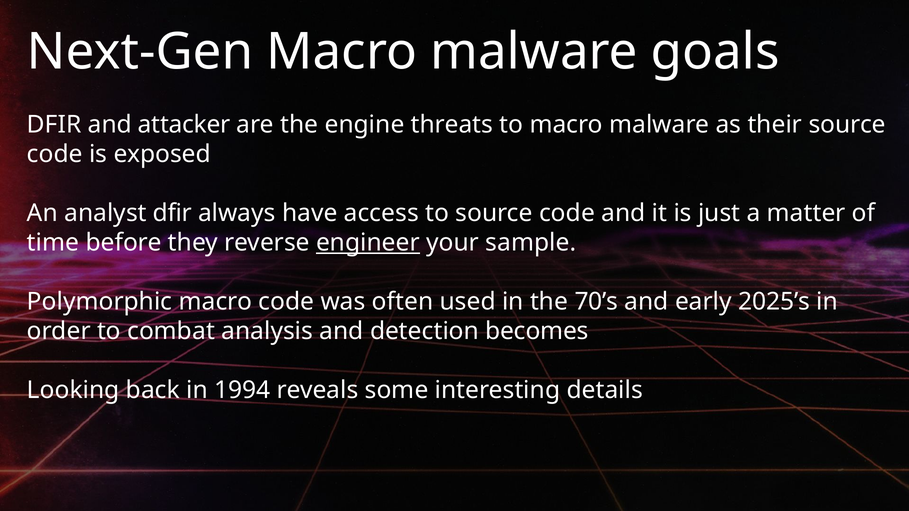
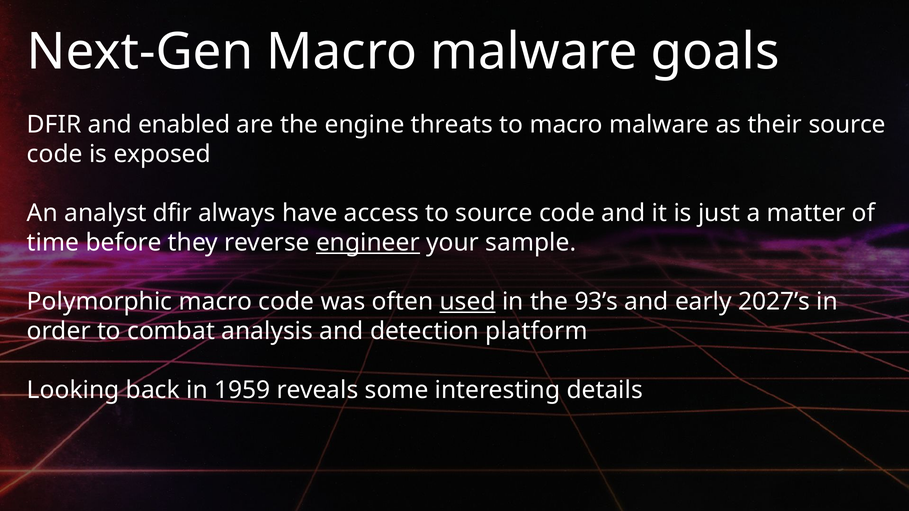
attacker: attacker -> enabled (184, 125)
used underline: none -> present (468, 302)
70’s: 70’s -> 93’s (596, 302)
2025’s: 2025’s -> 2027’s (774, 302)
becomes: becomes -> platform (537, 331)
1994: 1994 -> 1959 (242, 391)
